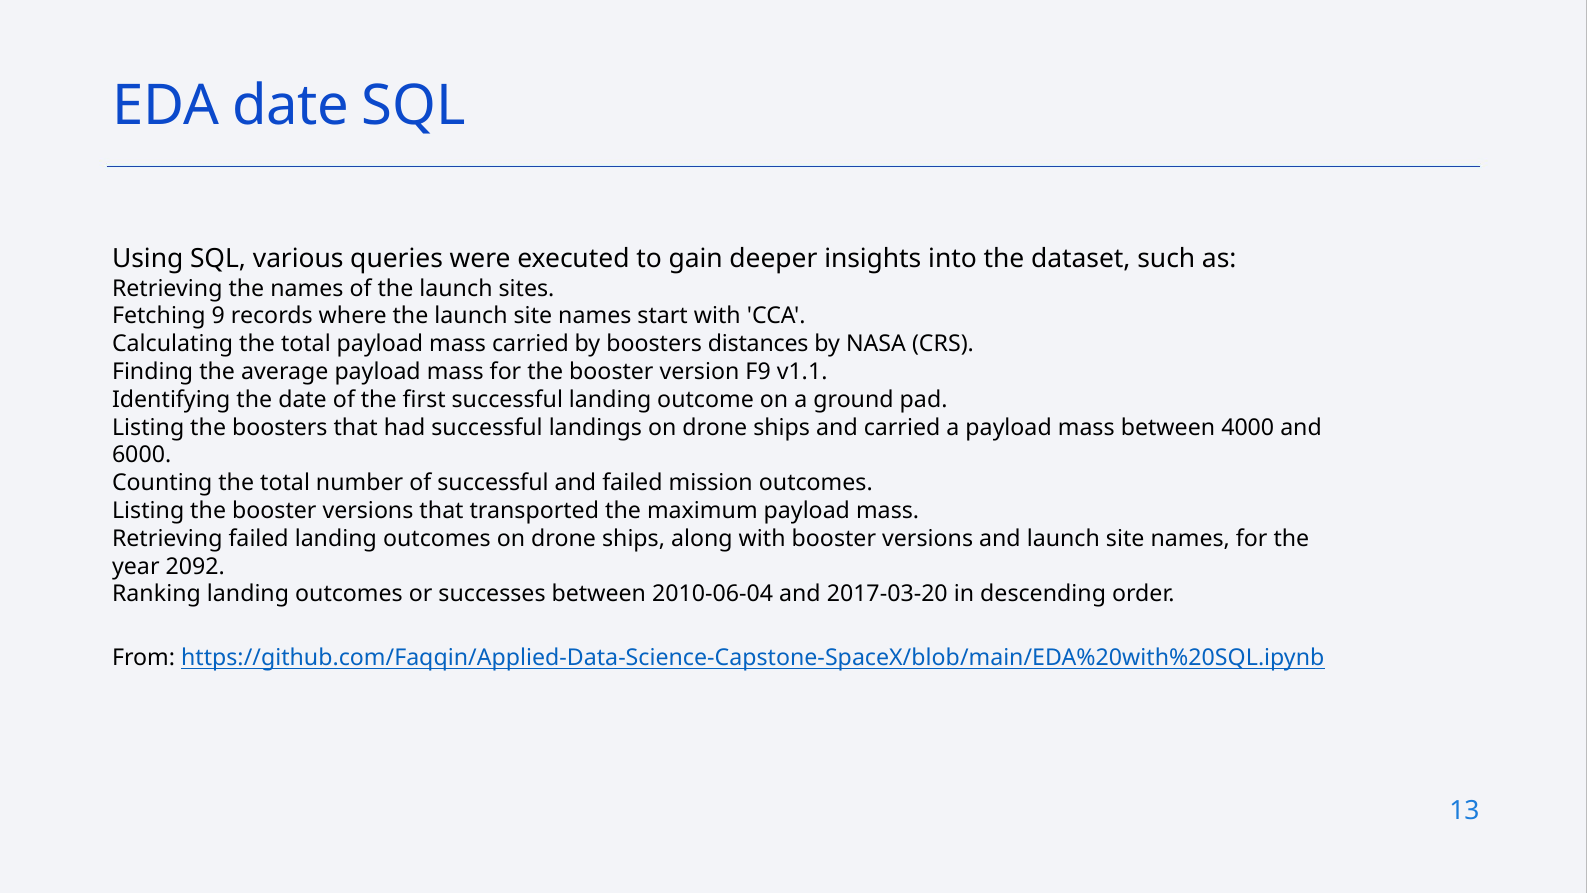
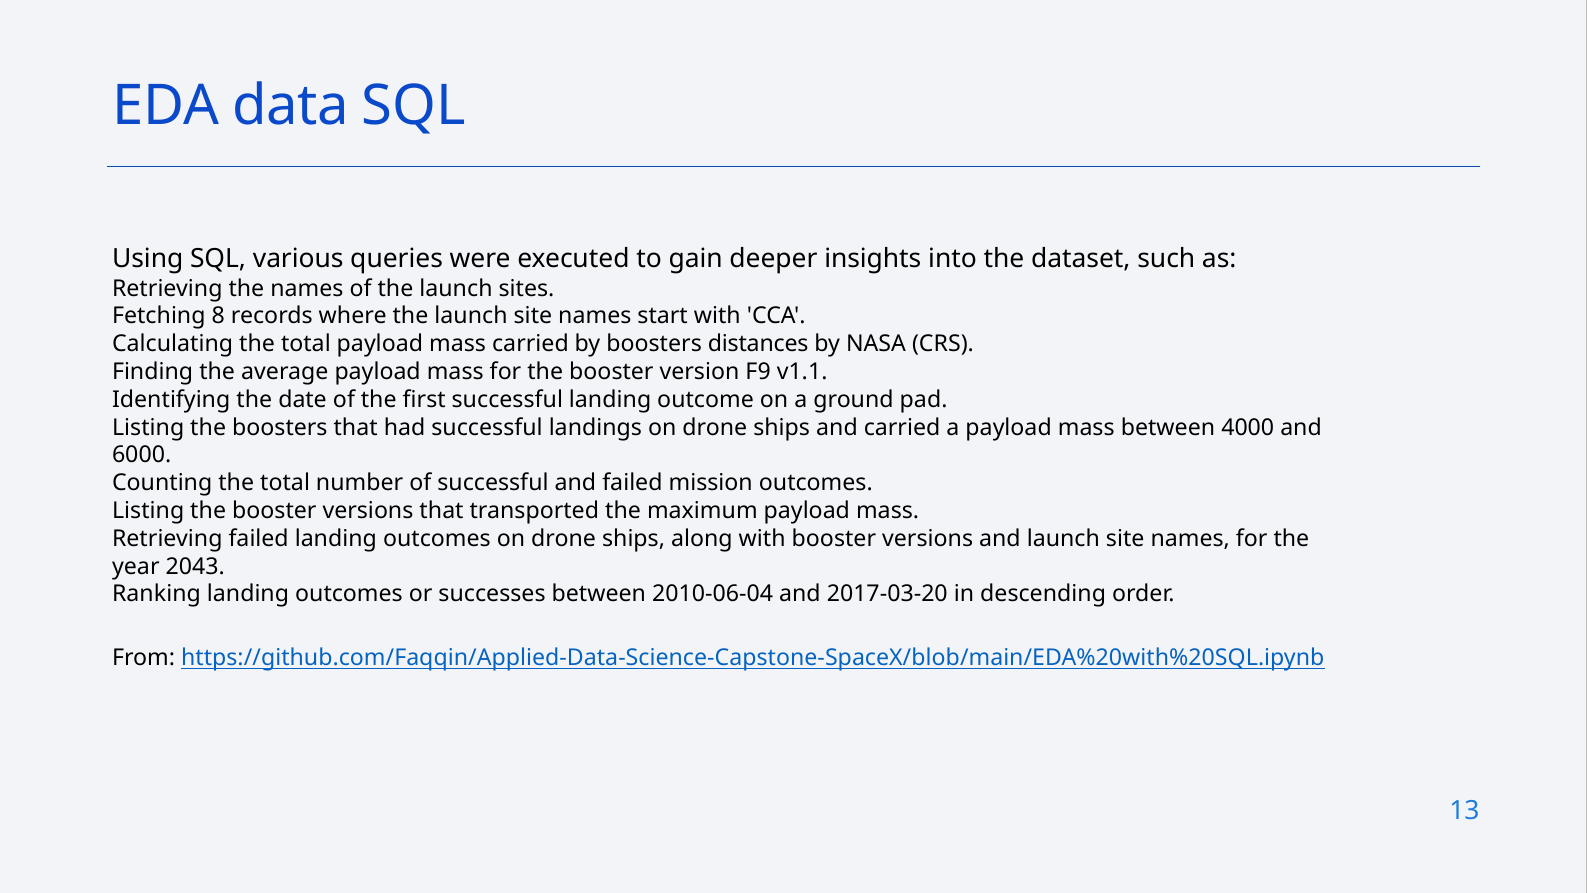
EDA date: date -> data (291, 106)
9: 9 -> 8 (218, 316)
2092: 2092 -> 2043 (195, 566)
